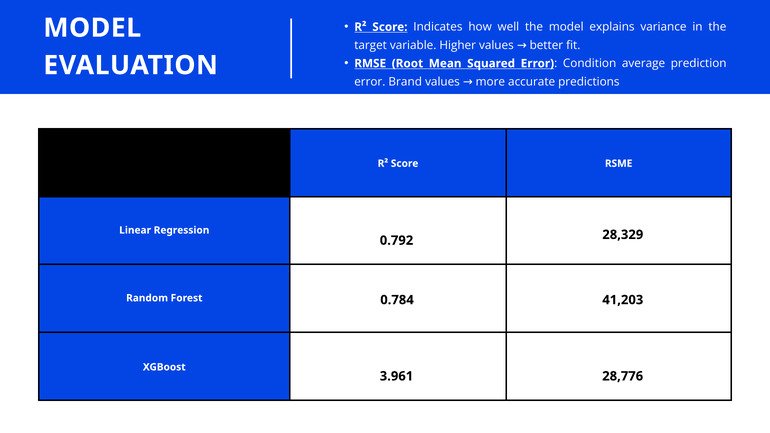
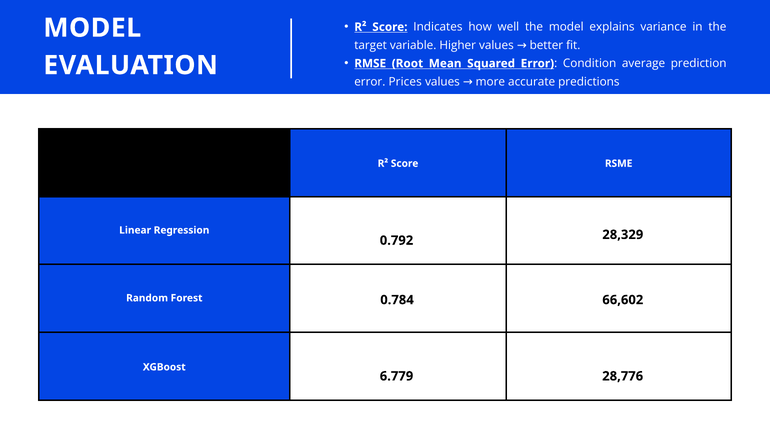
Brand: Brand -> Prices (405, 82)
41,203: 41,203 -> 66,602 (623, 300)
3.961: 3.961 -> 6.779 (397, 376)
